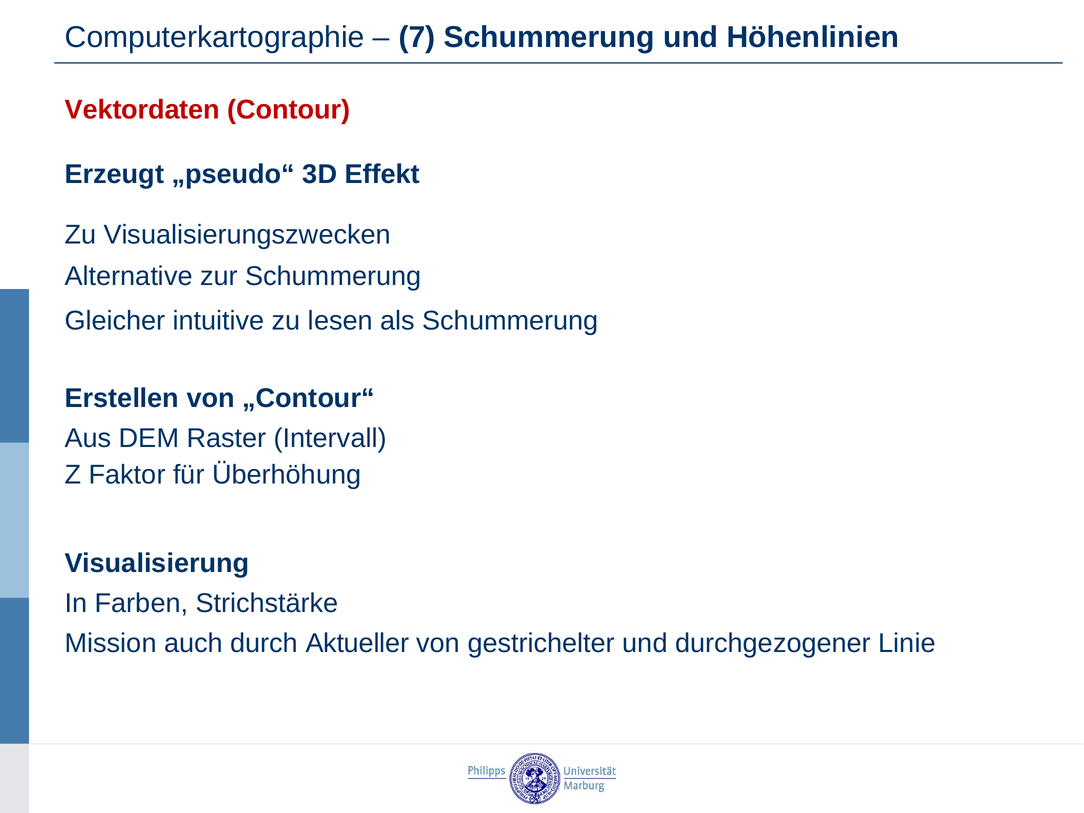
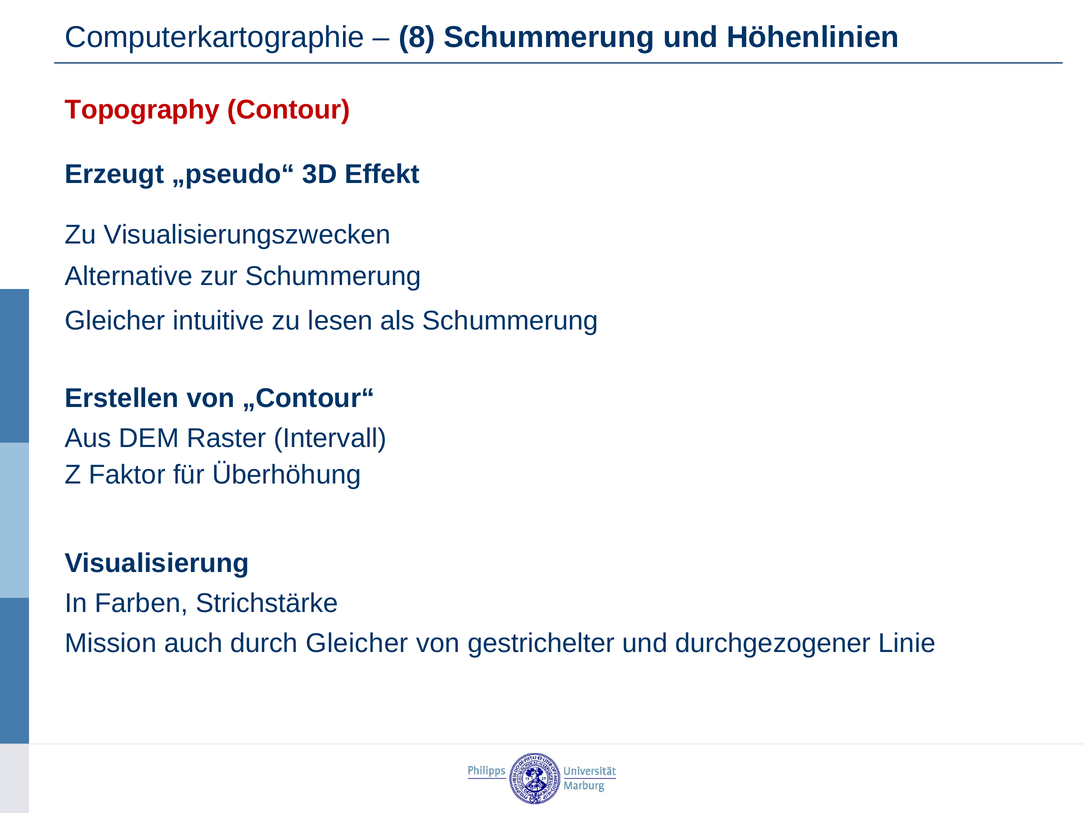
7: 7 -> 8 (417, 37)
Vektordaten: Vektordaten -> Topography (142, 110)
durch Aktueller: Aktueller -> Gleicher (357, 644)
